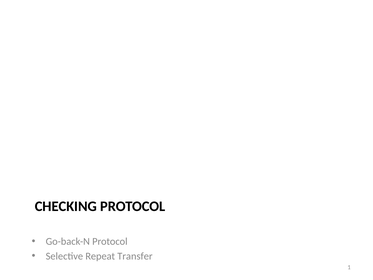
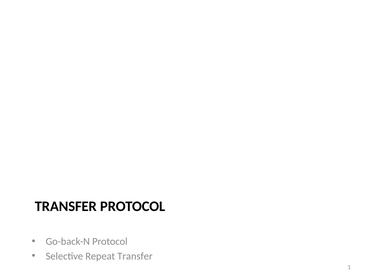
CHECKING: CHECKING -> TRANSFER (66, 206)
